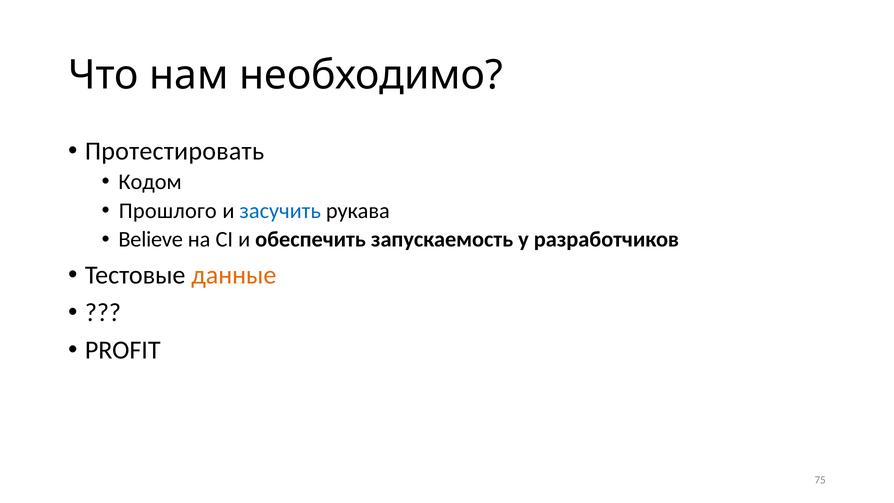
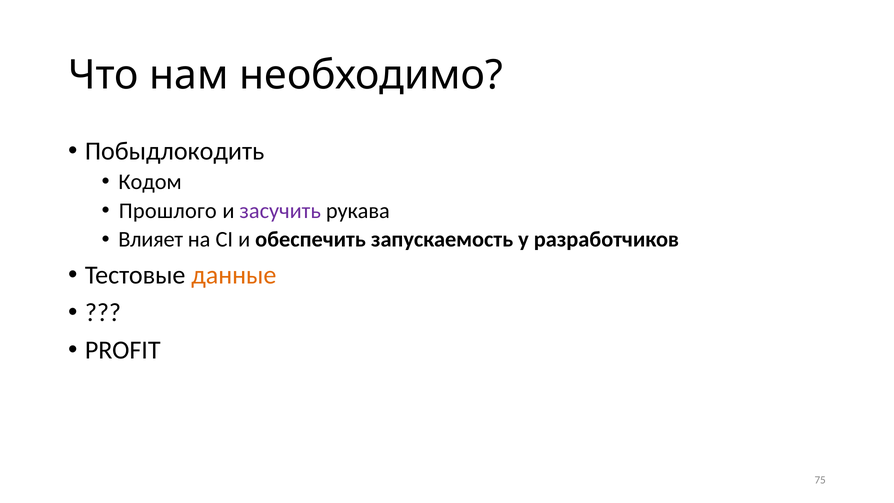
Протестировать: Протестировать -> Побыдлокодить (175, 151)
засучить colour: blue -> purple (280, 211)
Believe: Believe -> Влияет (151, 240)
